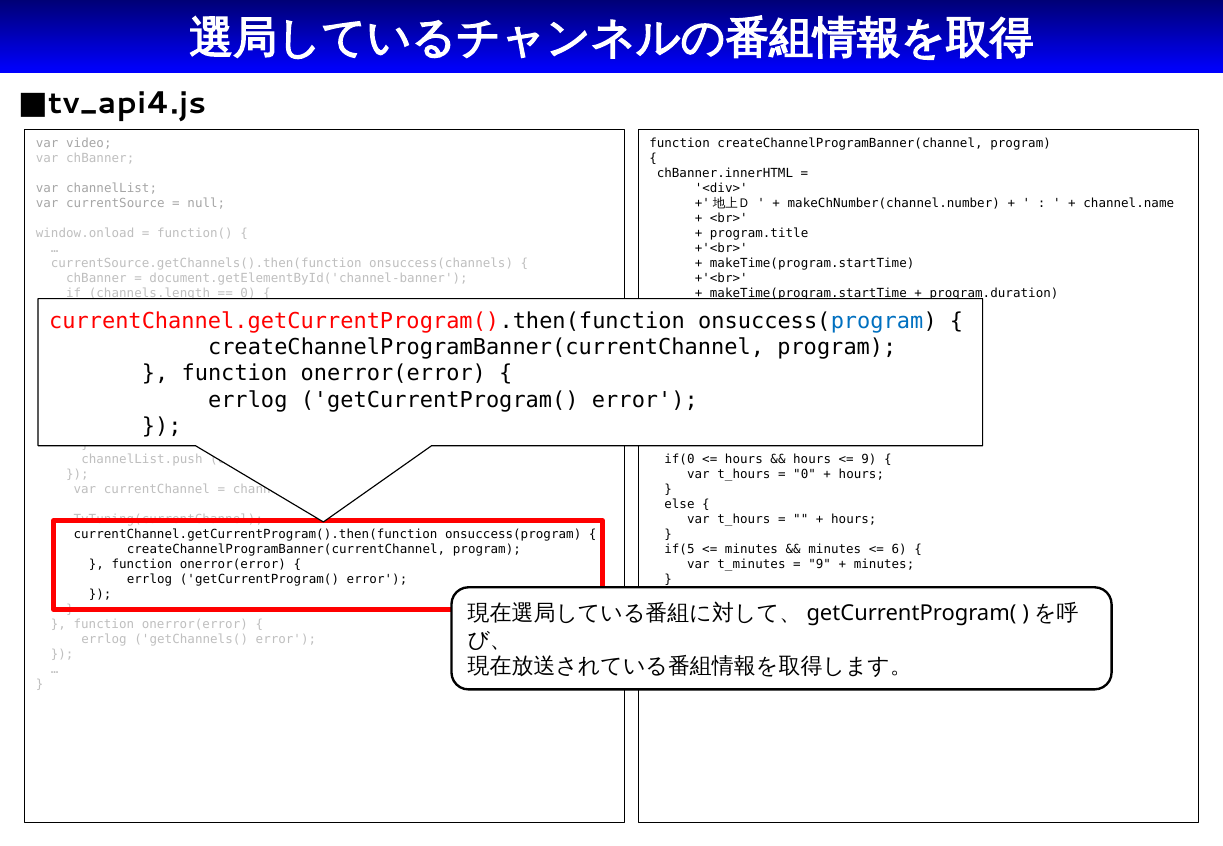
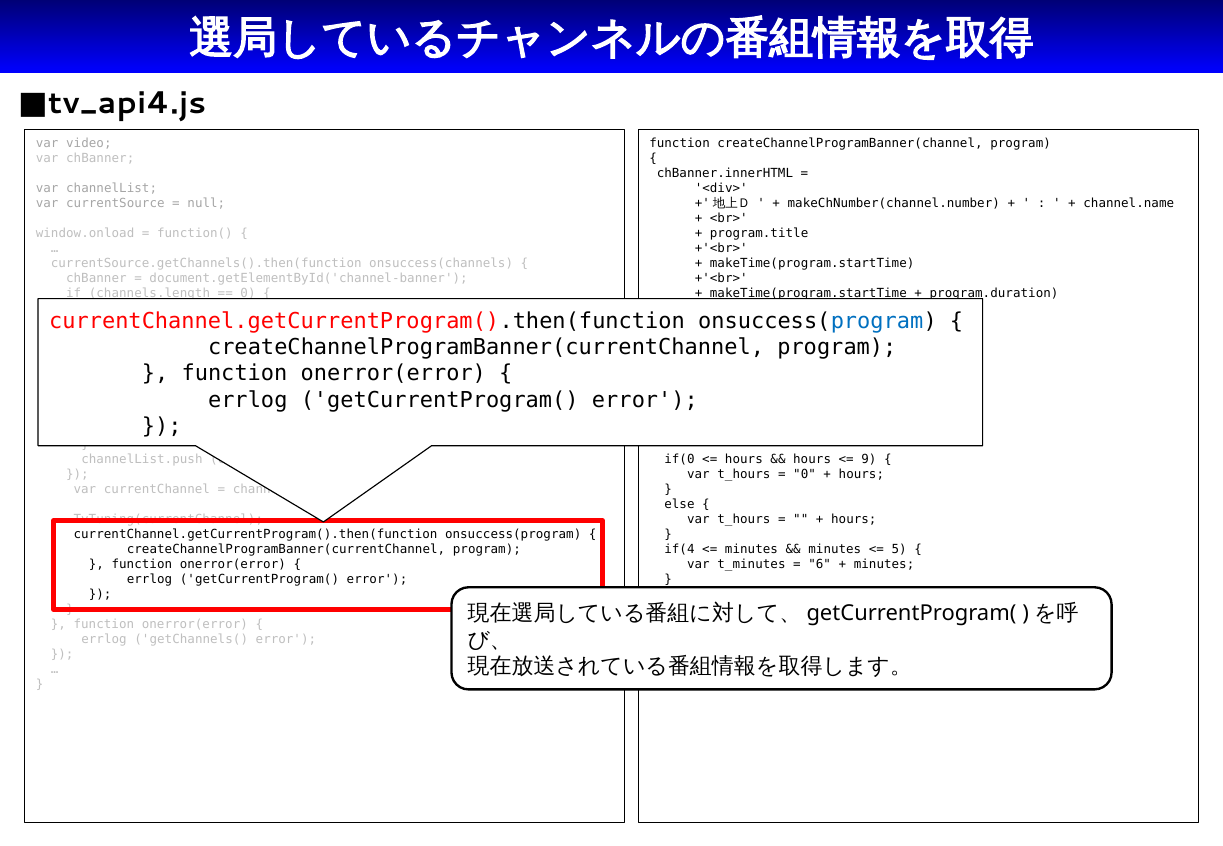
if(5: if(5 -> if(4 (679, 549)
6: 6 -> 5 (899, 549)
9: 9 -> 6 (820, 564)
